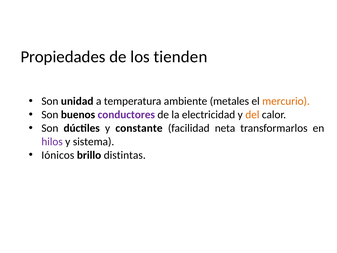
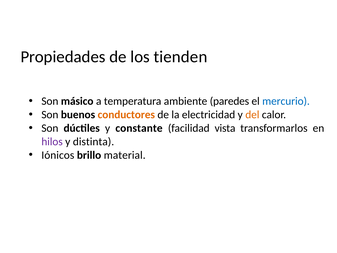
unidad: unidad -> másico (77, 101)
metales: metales -> paredes (229, 101)
mercurio colour: orange -> blue (286, 101)
conductores colour: purple -> orange (126, 115)
neta: neta -> vista (225, 128)
sistema: sistema -> distinta (94, 142)
distintas: distintas -> material (125, 155)
